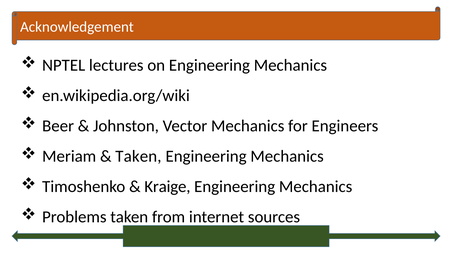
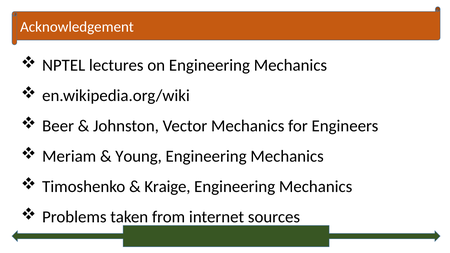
Taken: Taken -> Young (139, 156)
